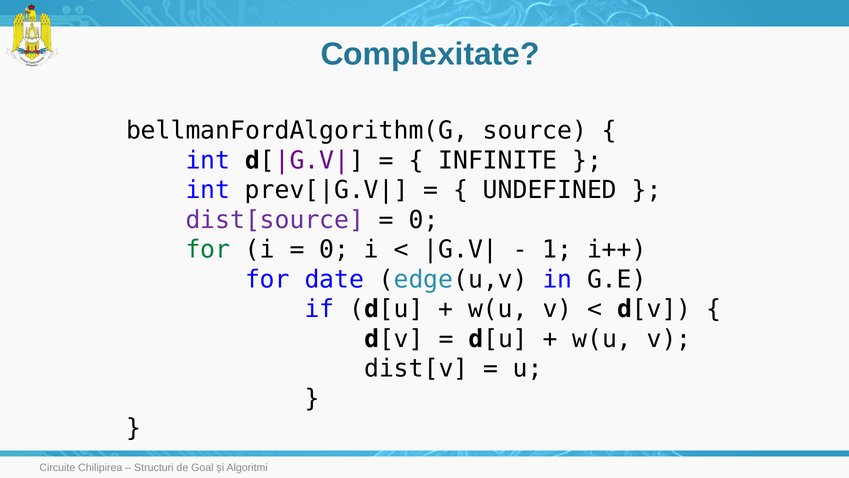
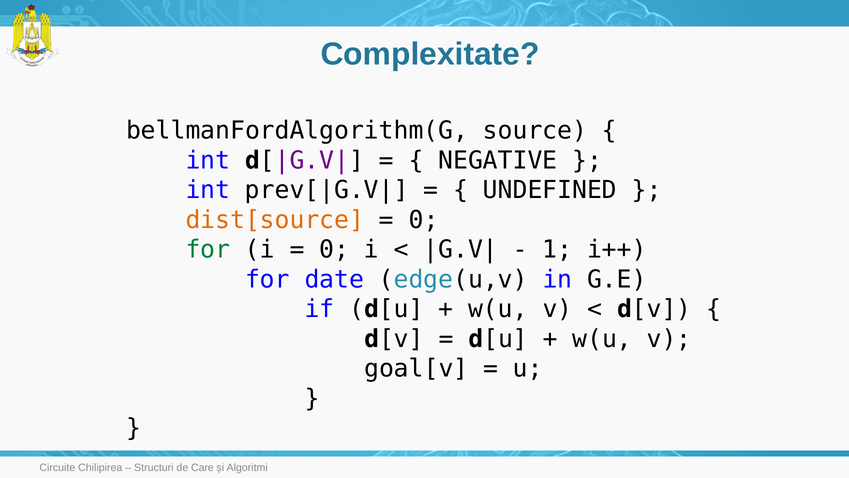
INFINITE: INFINITE -> NEGATIVE (498, 160)
dist[source colour: purple -> orange (275, 220)
dist[v: dist[v -> goal[v (416, 368)
Goal: Goal -> Care (202, 467)
